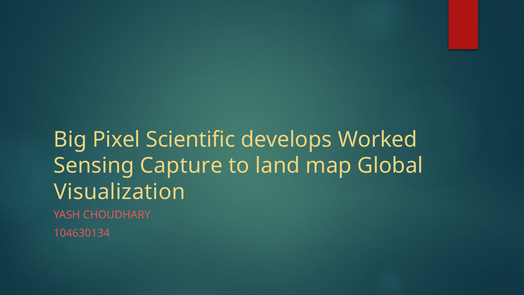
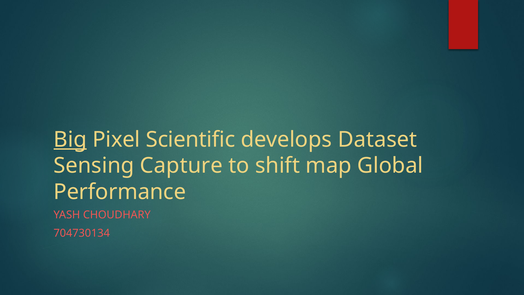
Big underline: none -> present (70, 139)
Worked: Worked -> Dataset (377, 139)
land: land -> shift (278, 166)
Visualization: Visualization -> Performance (120, 192)
104630134: 104630134 -> 704730134 (82, 233)
